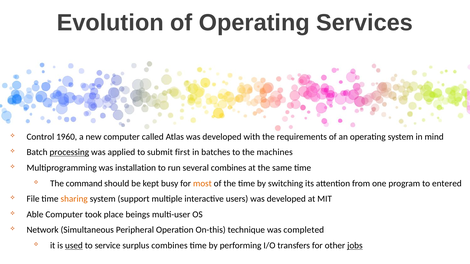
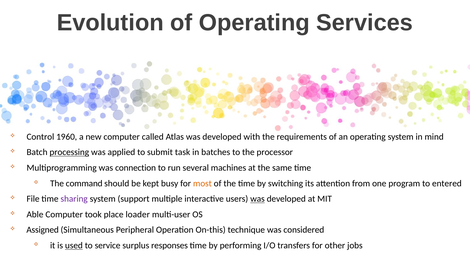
first: first -> task (183, 153)
machines: machines -> processor (275, 153)
installation: installation -> connection (136, 168)
several combines: combines -> machines (229, 168)
sharing colour: orange -> purple (74, 199)
was underline: none -> present (257, 199)
beings: beings -> loader (138, 215)
Network: Network -> Assigned (43, 230)
completed: completed -> considered (304, 230)
surplus combines: combines -> responses (170, 246)
jobs underline: present -> none (355, 246)
